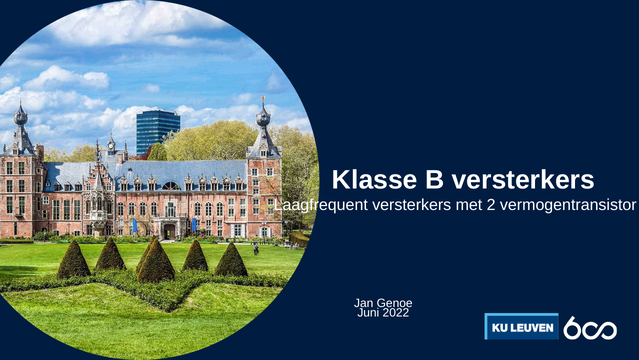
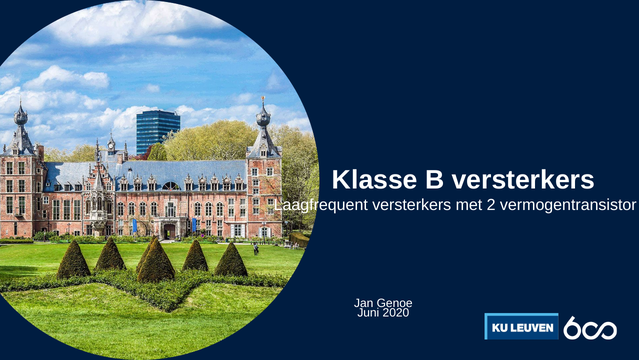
2022: 2022 -> 2020 (396, 312)
